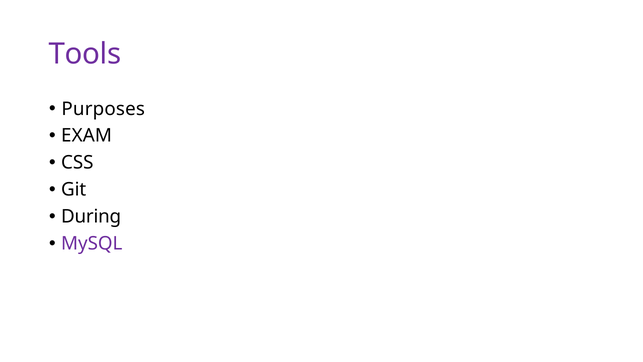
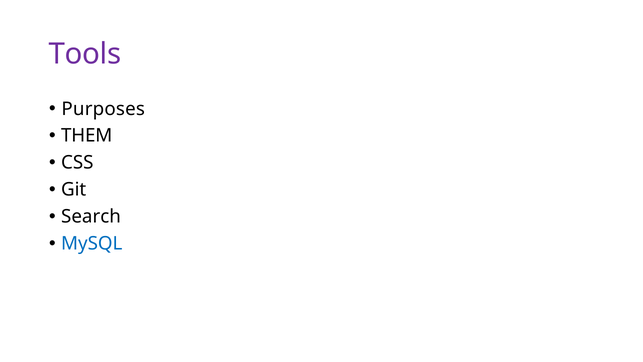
EXAM: EXAM -> THEM (87, 136)
During: During -> Search (91, 217)
MySQL colour: purple -> blue (92, 244)
